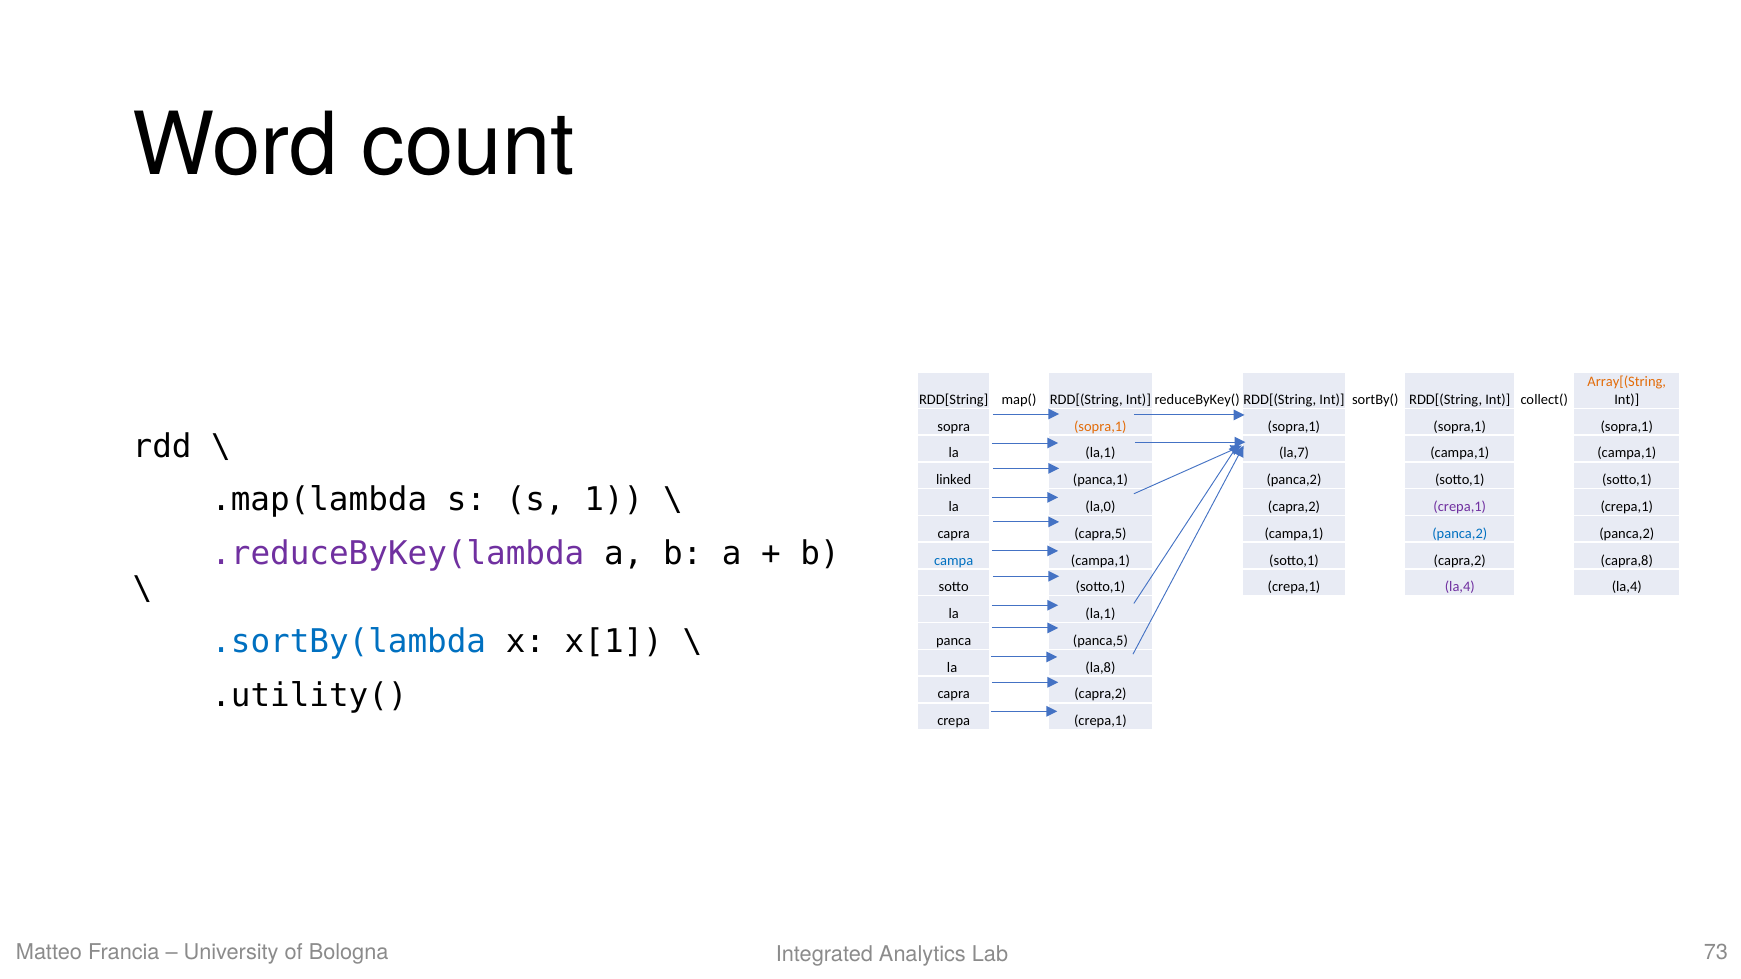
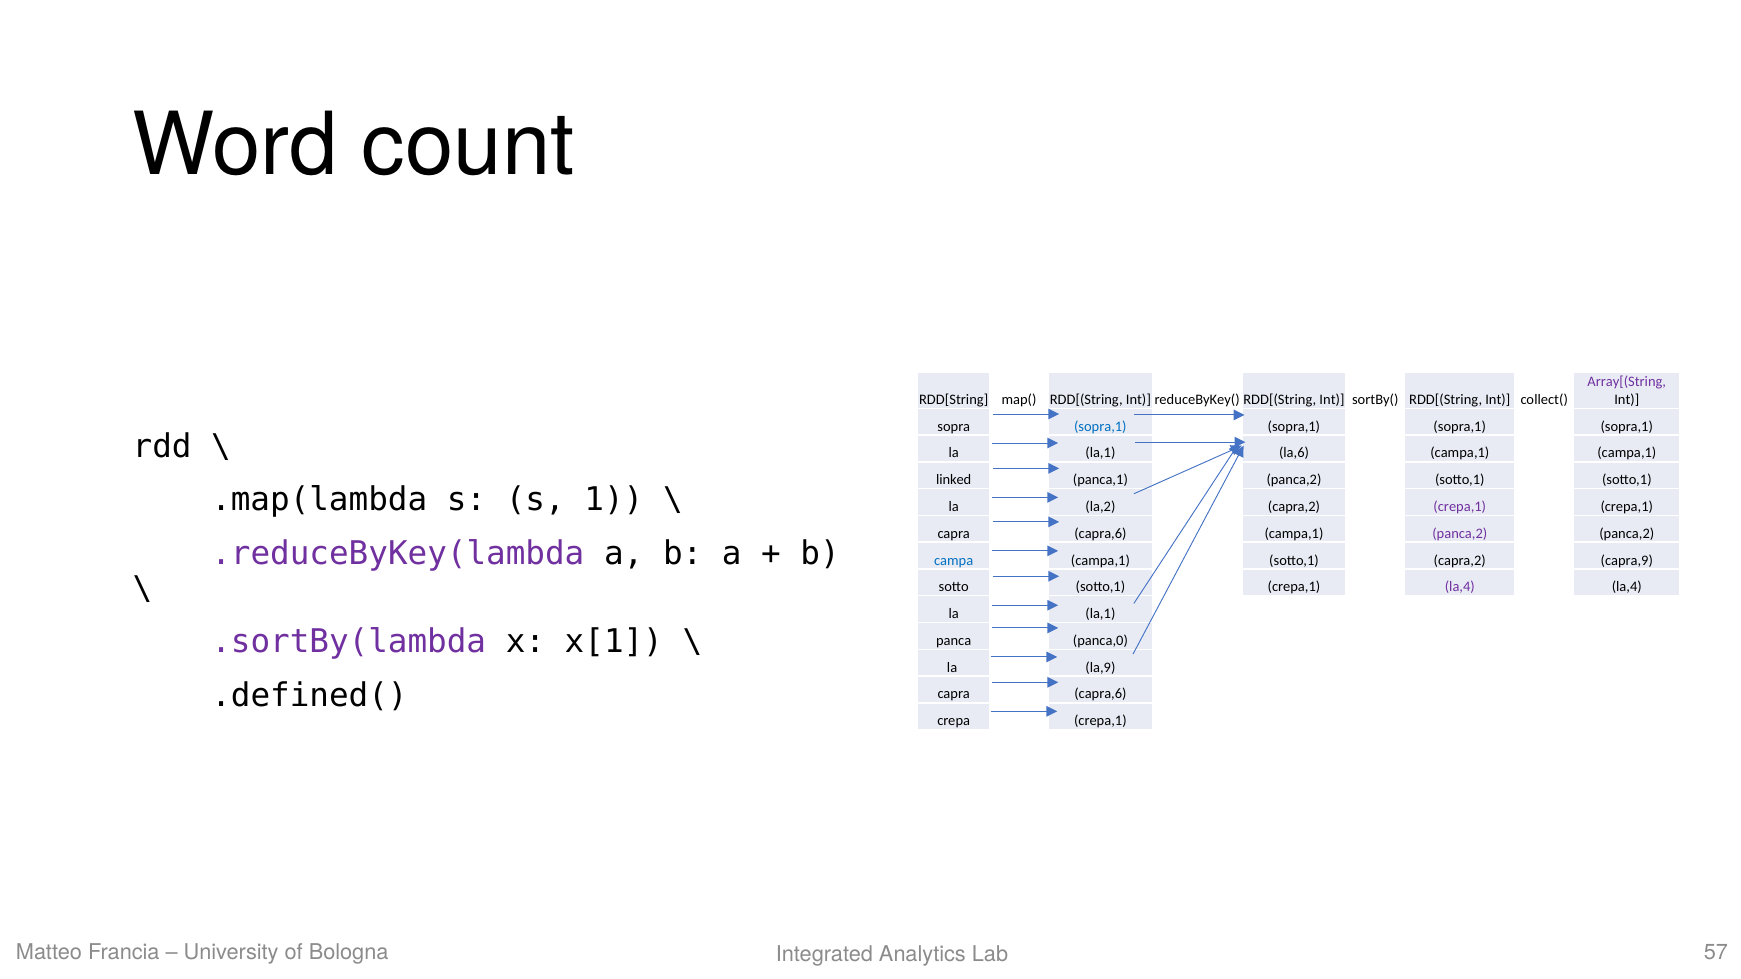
Array[(String colour: orange -> purple (1627, 382)
sopra,1 colour: orange -> blue (1100, 427)
la,7: la,7 -> la,6 (1294, 453)
la,0: la,0 -> la,2 (1100, 507)
capra,5: capra,5 -> capra,6 (1100, 534)
panca,2 colour: blue -> purple (1460, 534)
capra,8: capra,8 -> capra,9 (1627, 560)
.sortBy(lambda colour: blue -> purple (349, 642)
panca,5: panca,5 -> panca,0 (1100, 641)
la,8: la,8 -> la,9 (1100, 668)
.utility(: .utility( -> .defined( (309, 696)
capra,2: capra,2 -> capra,6 (1100, 694)
73: 73 -> 57 (1716, 952)
